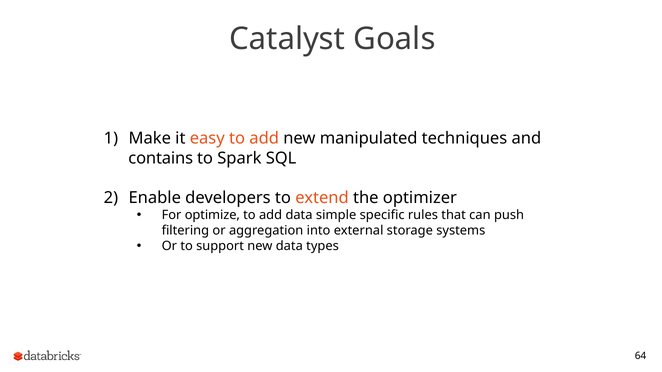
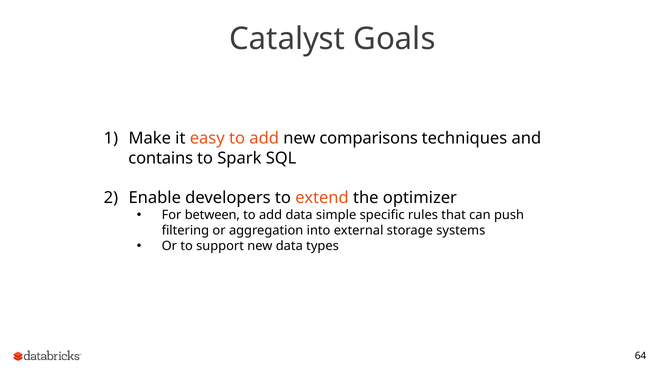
manipulated: manipulated -> comparisons (369, 138)
optimize: optimize -> between (212, 215)
